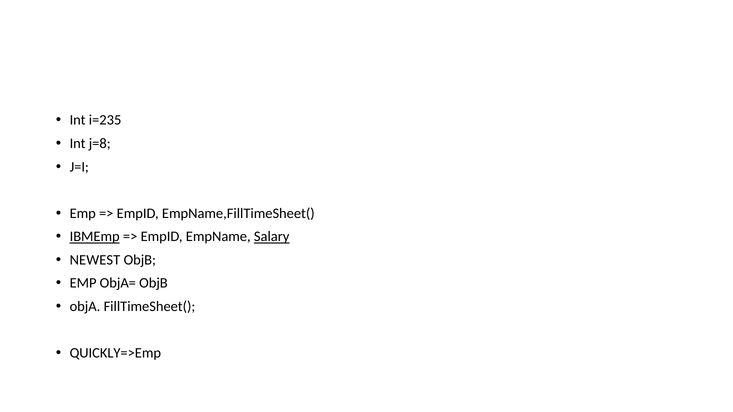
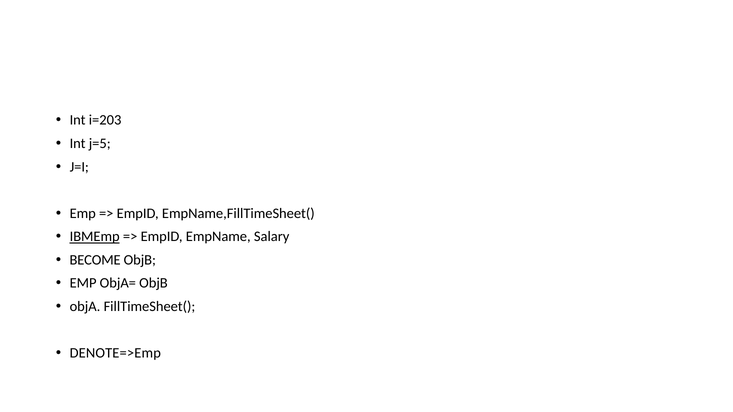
i=235: i=235 -> i=203 (105, 120)
j=8: j=8 -> j=5 (100, 144)
Salary underline: present -> none (272, 237)
NEWEST: NEWEST -> BECOME (95, 260)
QUICKLY=>Emp: QUICKLY=>Emp -> DENOTE=>Emp (115, 353)
